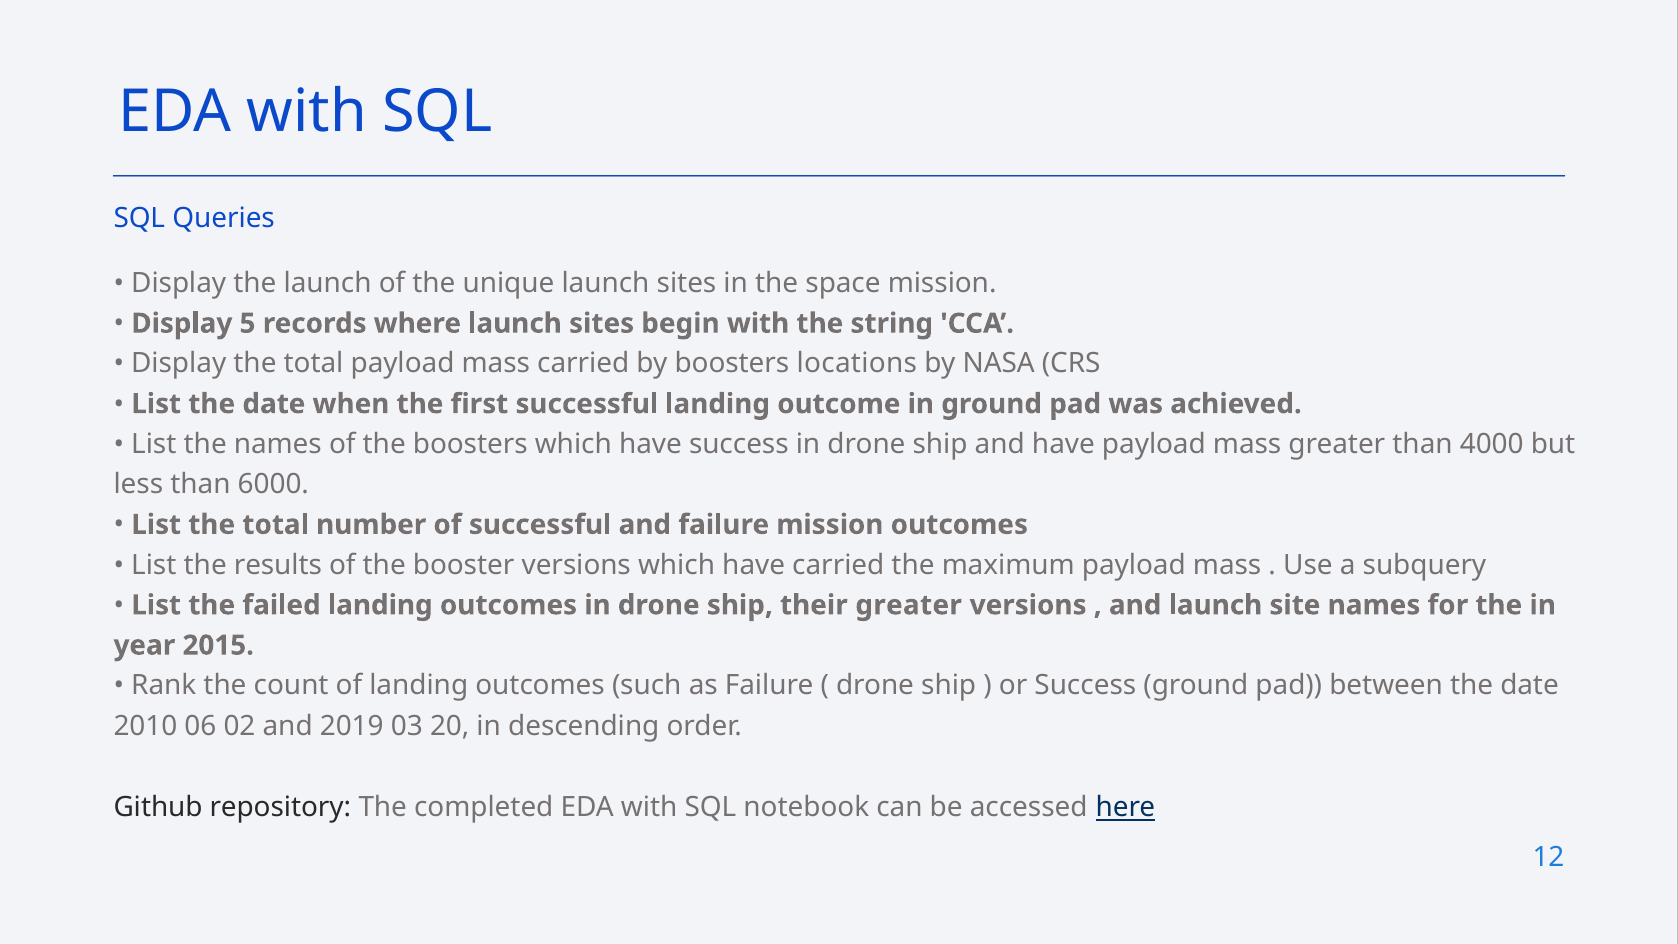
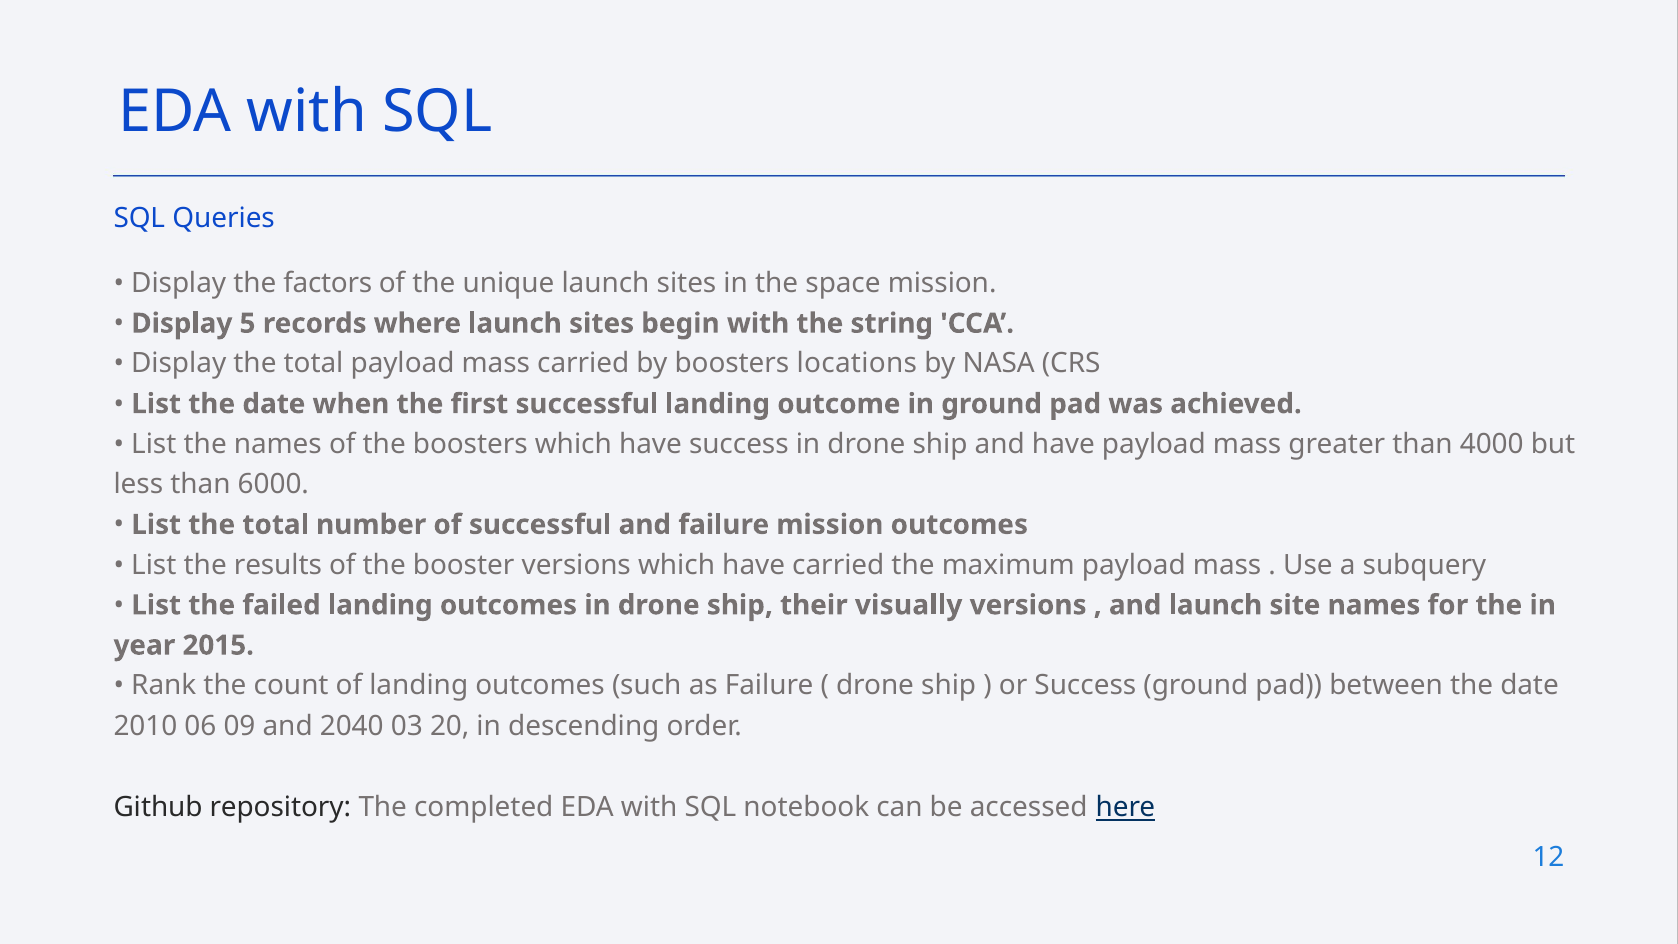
the launch: launch -> factors (328, 283)
their greater: greater -> visually (909, 605)
02: 02 -> 09 (240, 726)
2019: 2019 -> 2040 (352, 726)
